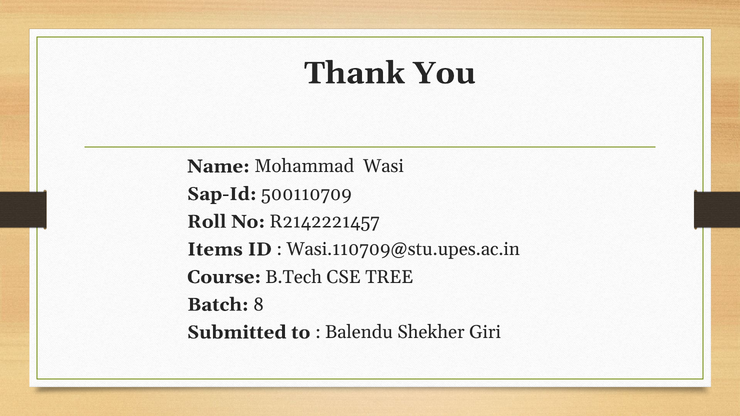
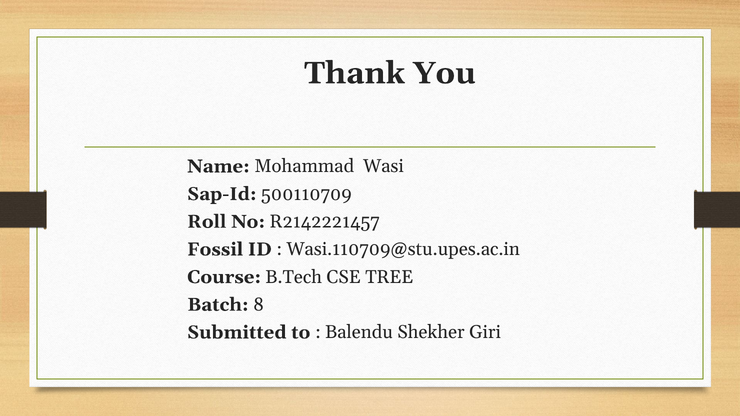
Items: Items -> Fossil (215, 249)
